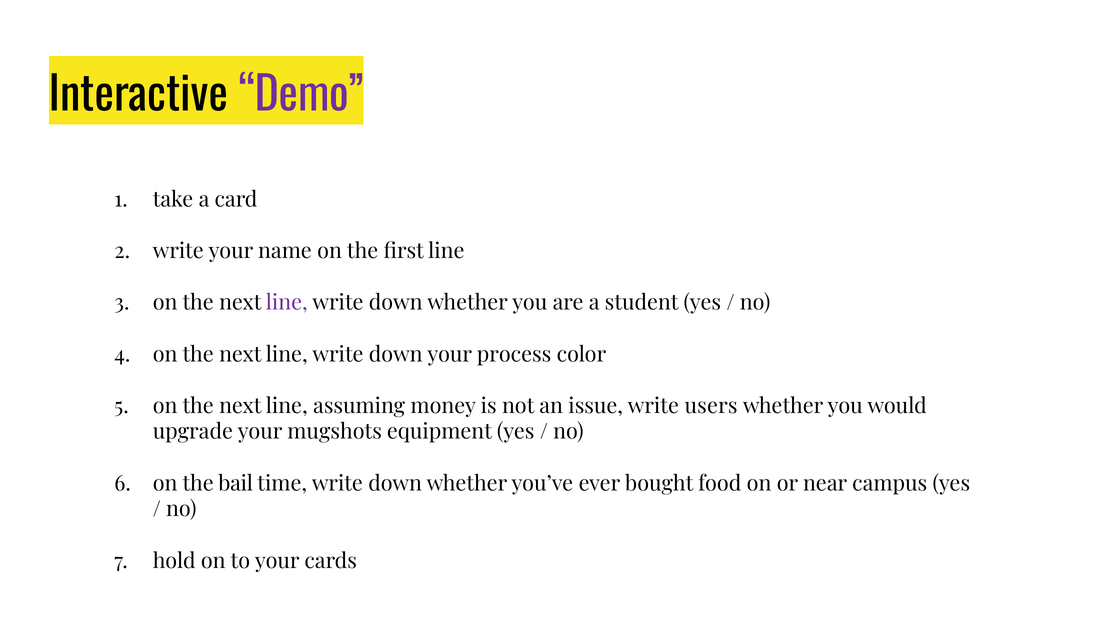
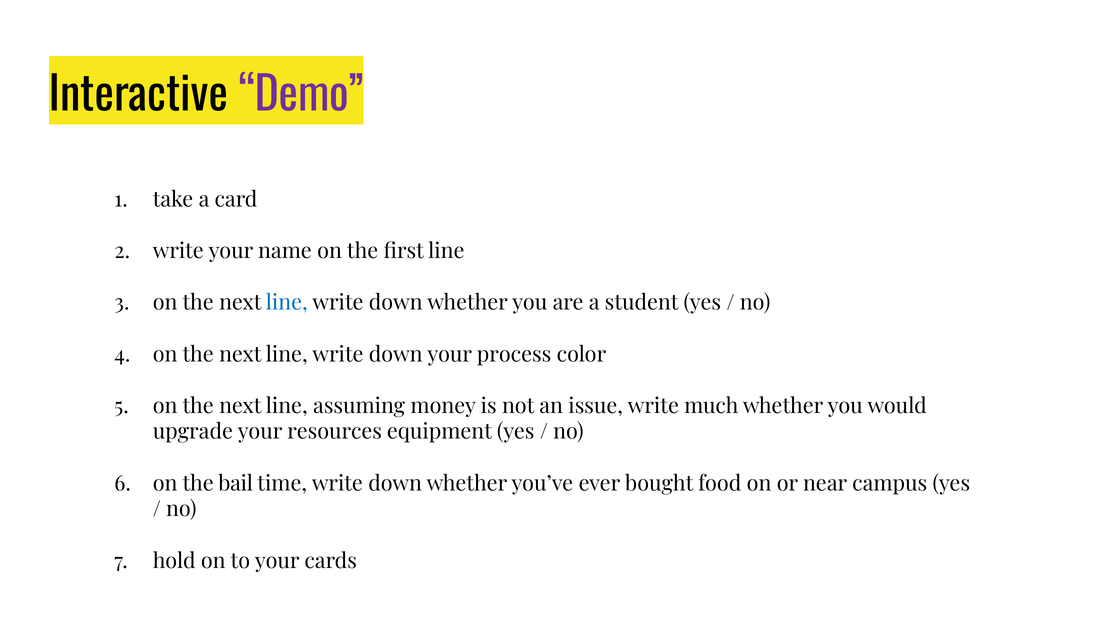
line colour: purple -> blue (287, 303)
users: users -> much (711, 407)
mugshots: mugshots -> resources (335, 432)
